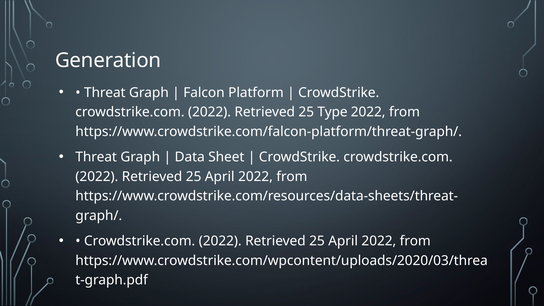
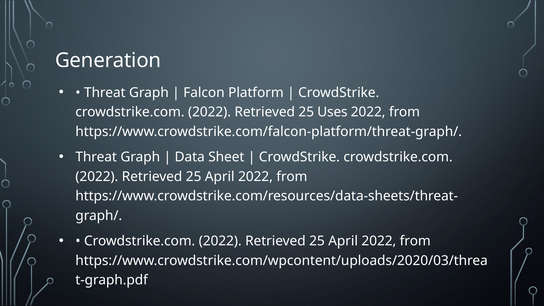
Type: Type -> Uses (332, 112)
